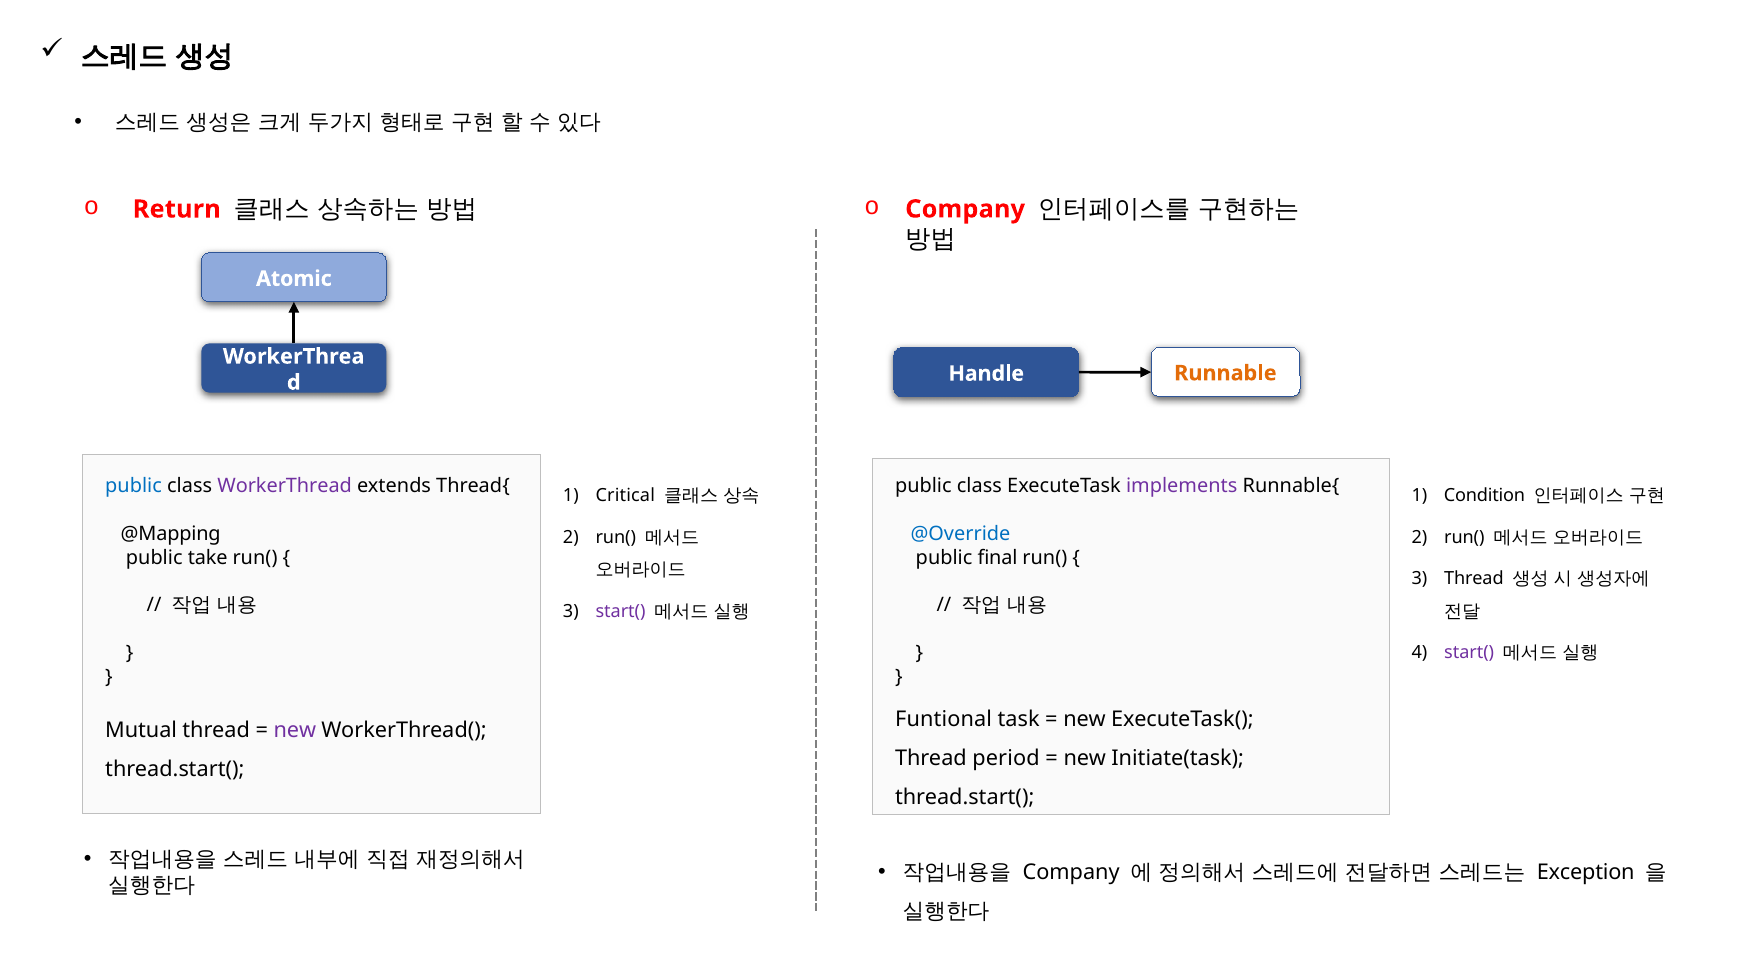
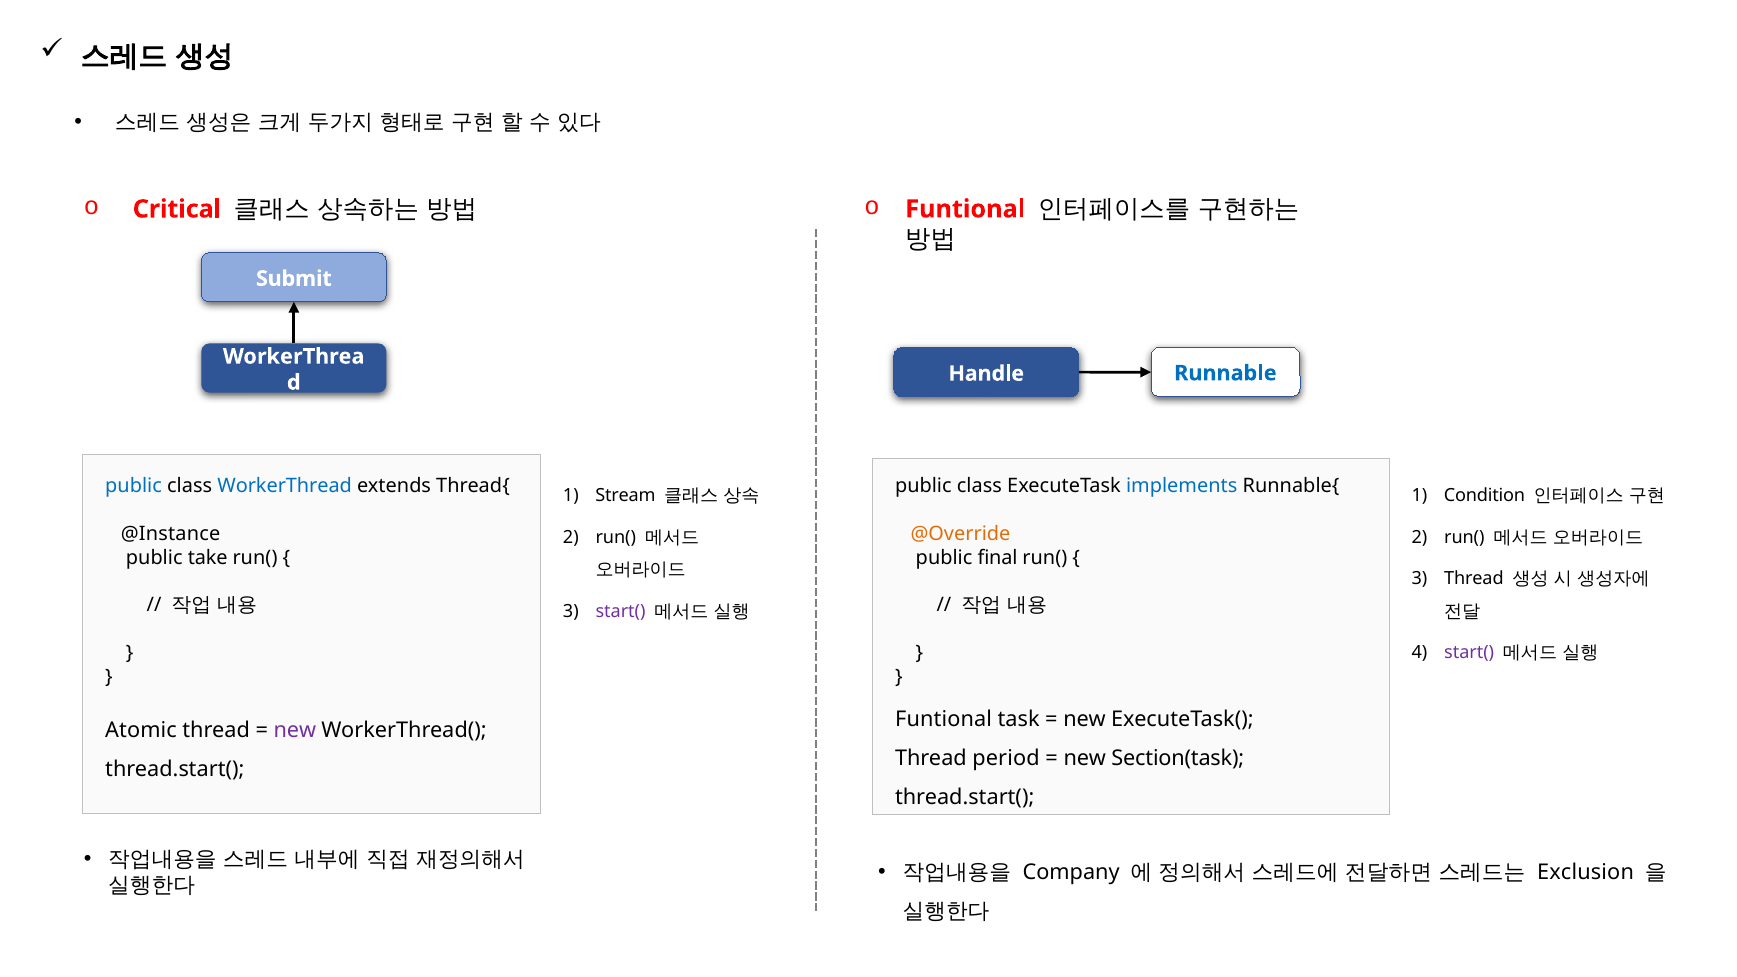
Return: Return -> Critical (177, 209)
Company: Company -> Funtional (965, 209)
Atomic: Atomic -> Submit (294, 279)
Runnable colour: orange -> blue (1225, 373)
WorkerThread colour: purple -> blue (285, 486)
implements colour: purple -> blue (1182, 486)
Critical: Critical -> Stream (625, 495)
@Mapping: @Mapping -> @Instance (171, 534)
@Override colour: blue -> orange (960, 534)
Mutual: Mutual -> Atomic (141, 730)
Initiate(task: Initiate(task -> Section(task (1178, 759)
Exception: Exception -> Exclusion (1586, 872)
